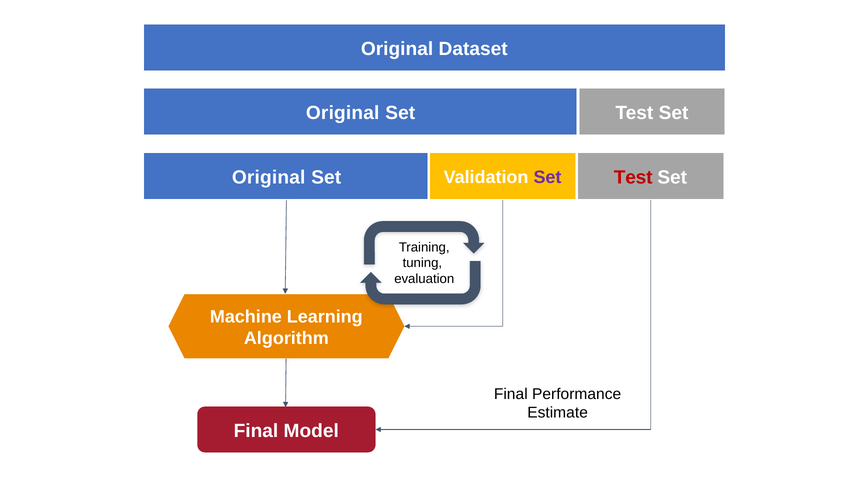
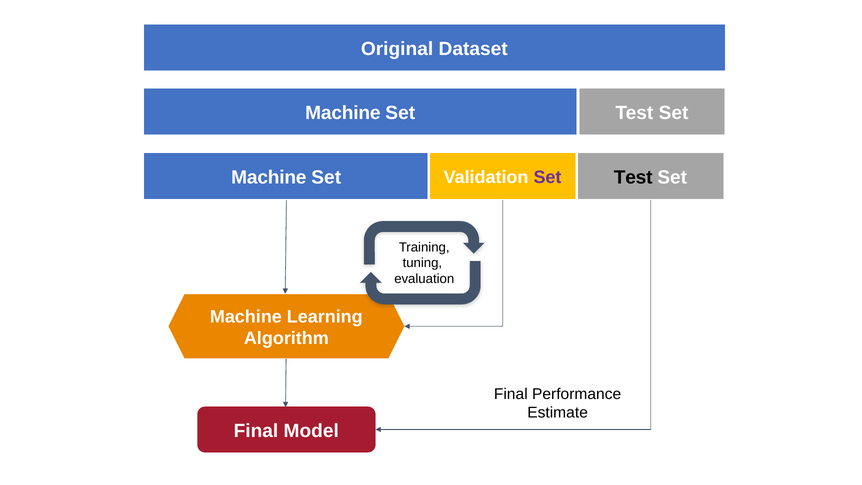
Original: Original -> Machine (343, 113)
Original: Original -> Machine (269, 177)
Test colour: red -> black (633, 177)
